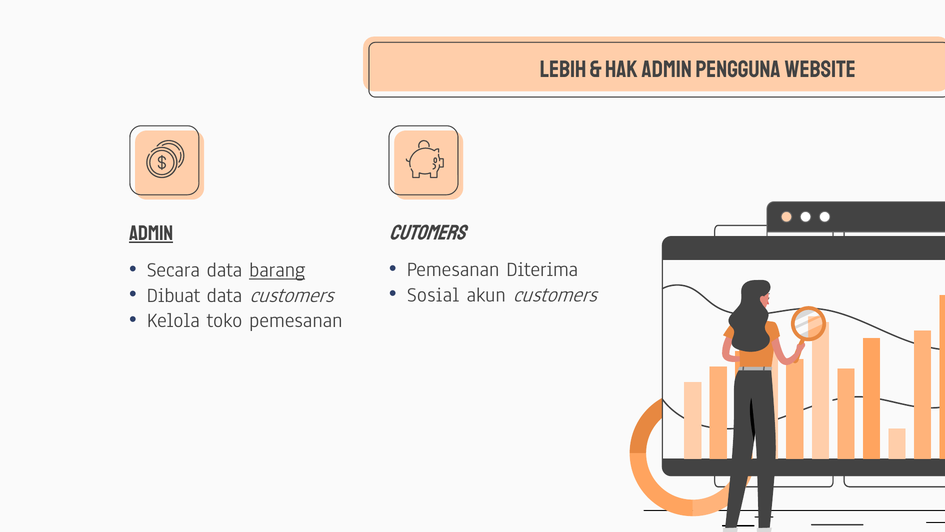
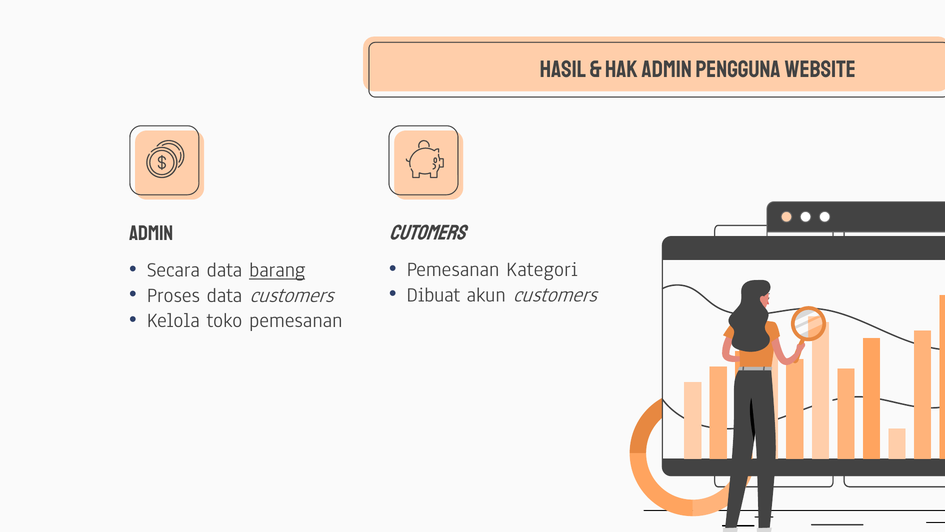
LEBIH: LEBIH -> HASIL (563, 69)
ADMIN underline: present -> none (151, 233)
Diterima: Diterima -> Kategori (542, 269)
Sosial: Sosial -> Dibuat (433, 294)
Dibuat: Dibuat -> Proses (173, 295)
